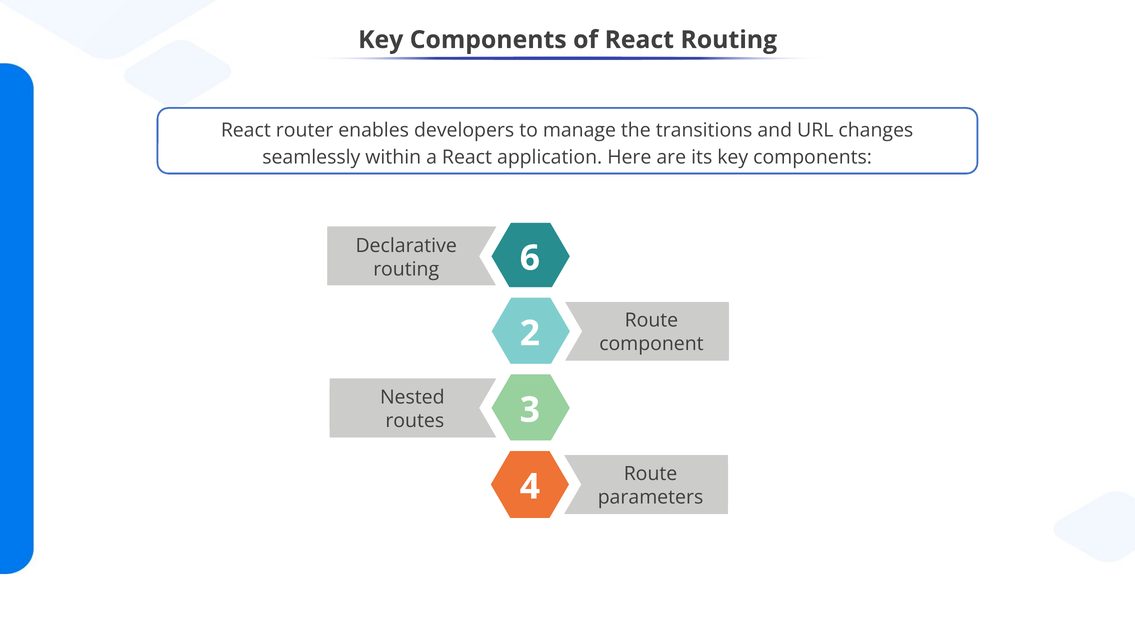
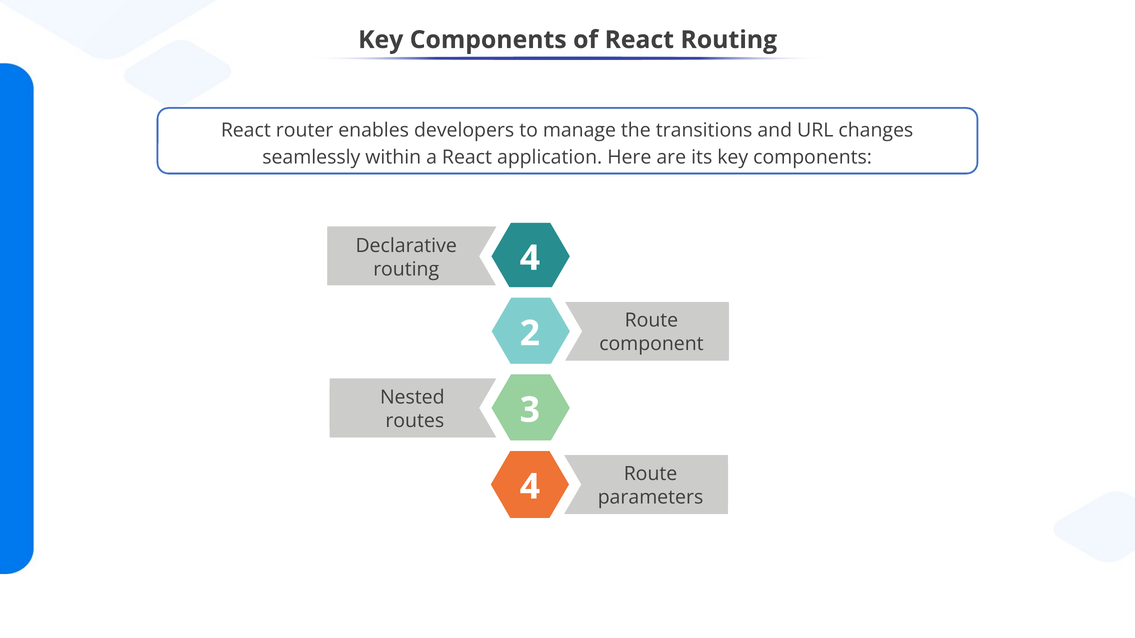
routing 6: 6 -> 4 (530, 258)
